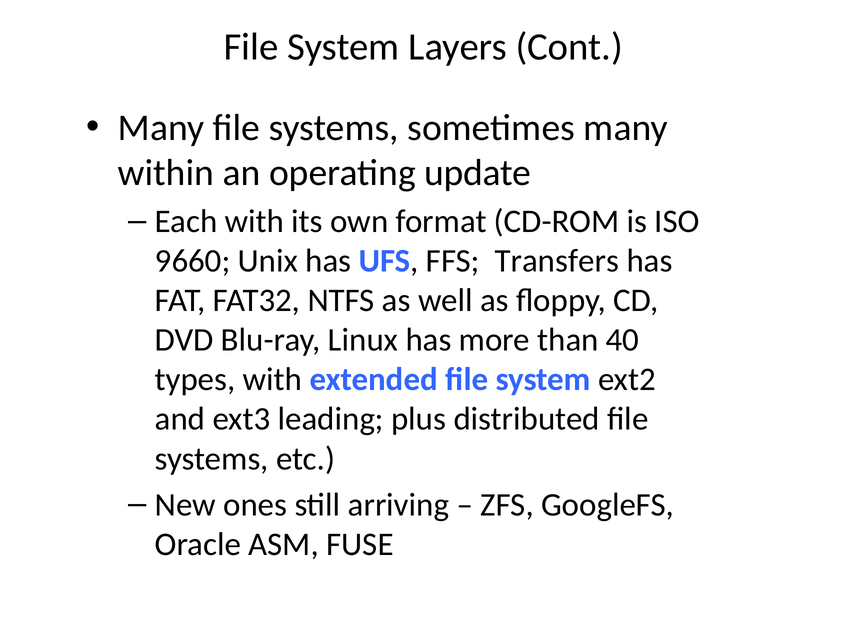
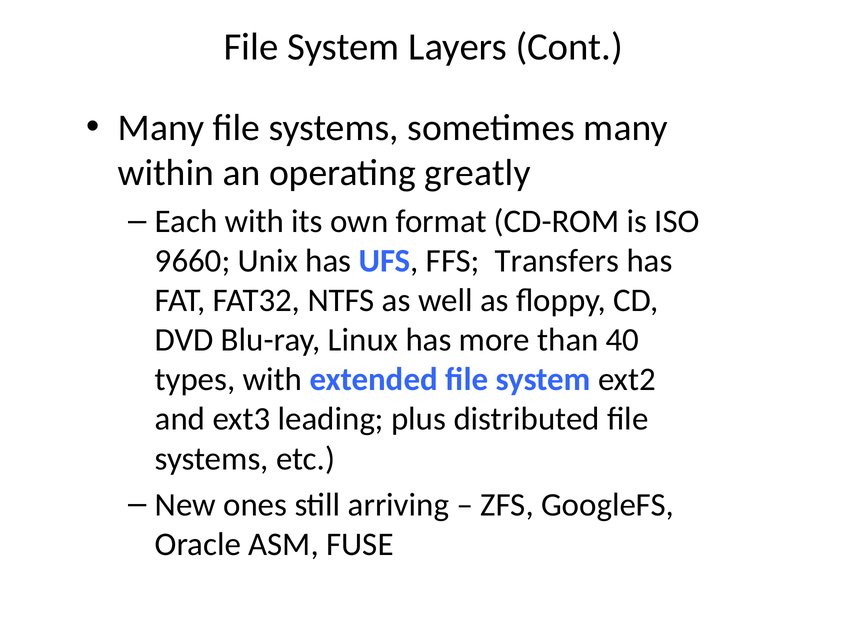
update: update -> greatly (478, 173)
